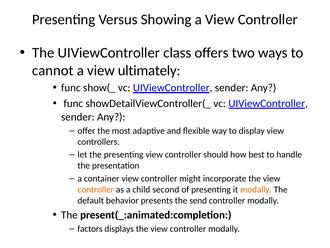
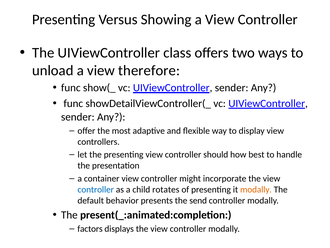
cannot: cannot -> unload (53, 70)
ultimately: ultimately -> therefore (149, 70)
controller colour: orange -> blue (96, 189)
second: second -> rotates (166, 189)
